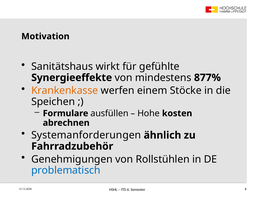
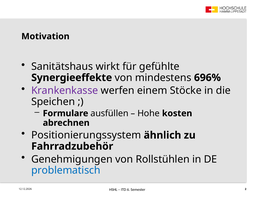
877%: 877% -> 696% (207, 78)
Krankenkasse colour: orange -> purple (65, 91)
Systemanforderungen: Systemanforderungen -> Positionierungssystem (86, 135)
